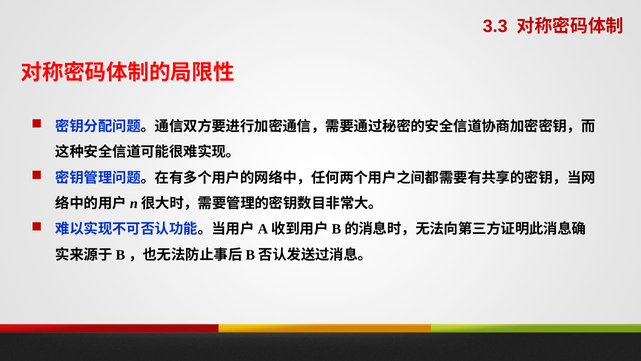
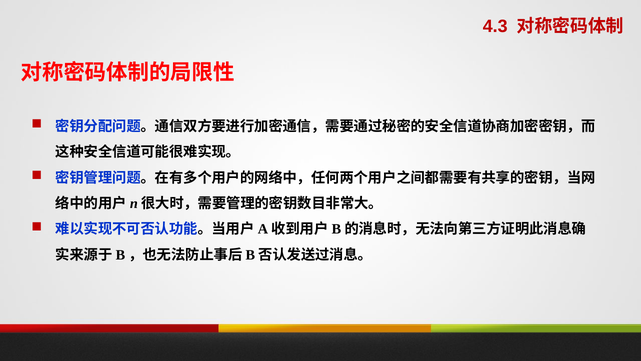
3.3: 3.3 -> 4.3 (495, 26)
